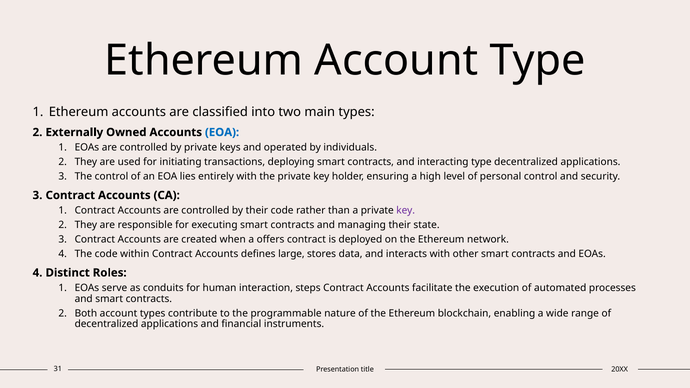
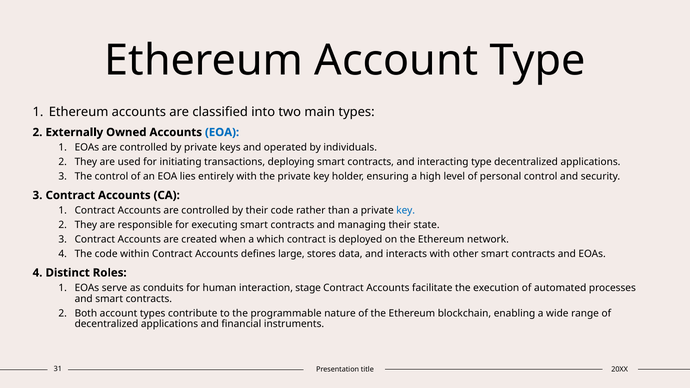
key colour: purple -> blue (406, 211)
offers: offers -> which (271, 240)
steps: steps -> stage (308, 288)
